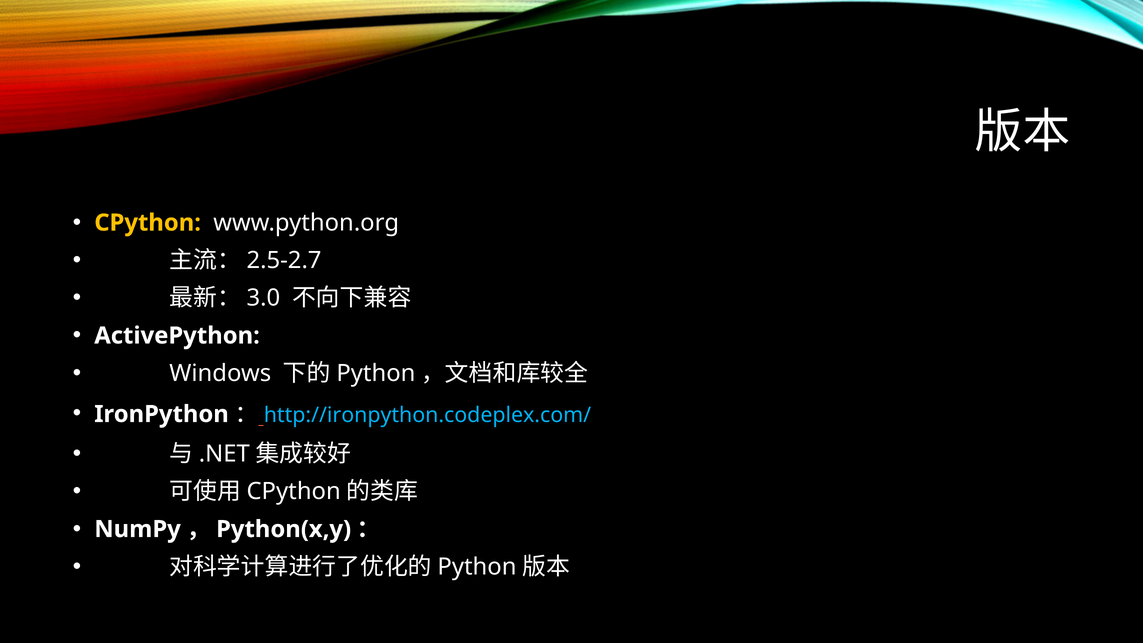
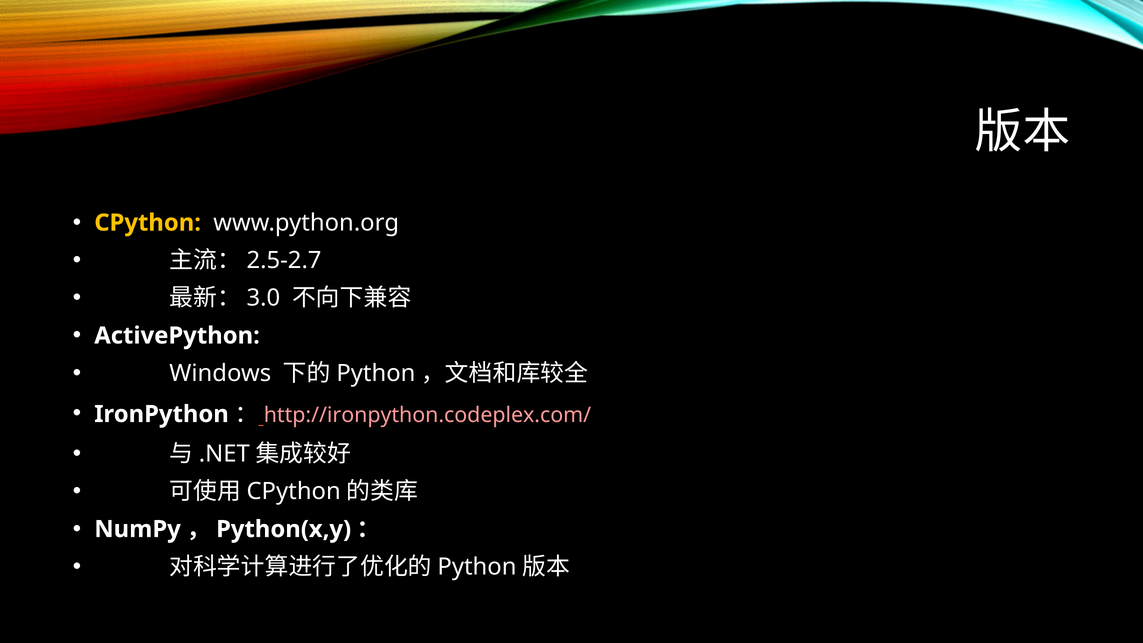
http://ironpython.codeplex.com/ colour: light blue -> pink (427, 415)
